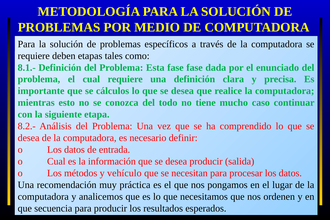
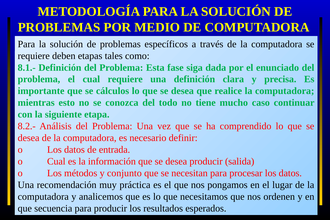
fase fase: fase -> siga (195, 68)
vehículo: vehículo -> conjunto (124, 173)
